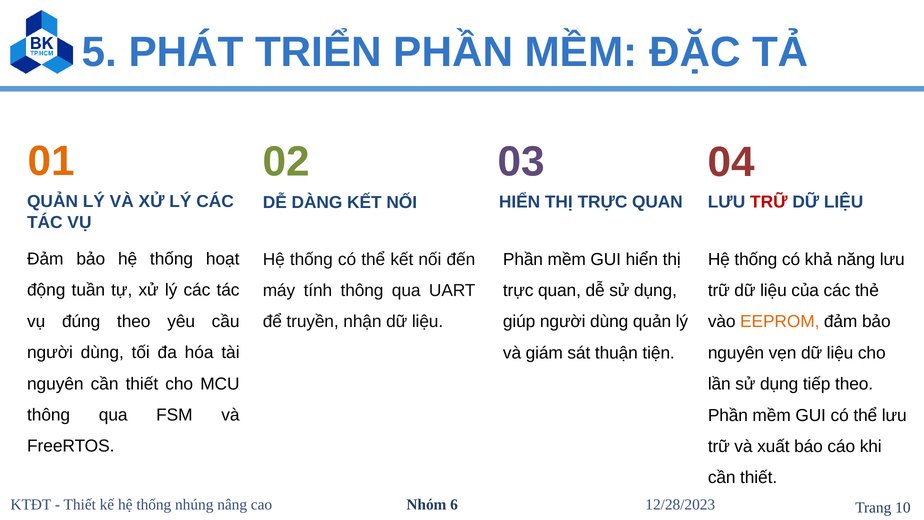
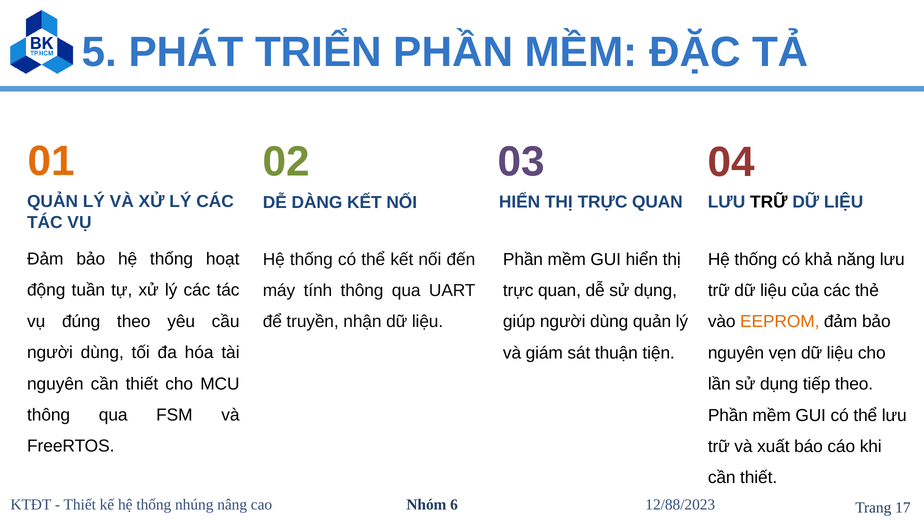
TRỮ colour: red -> black (769, 202)
12/28/2023: 12/28/2023 -> 12/88/2023 (680, 504)
10: 10 -> 17 (903, 508)
